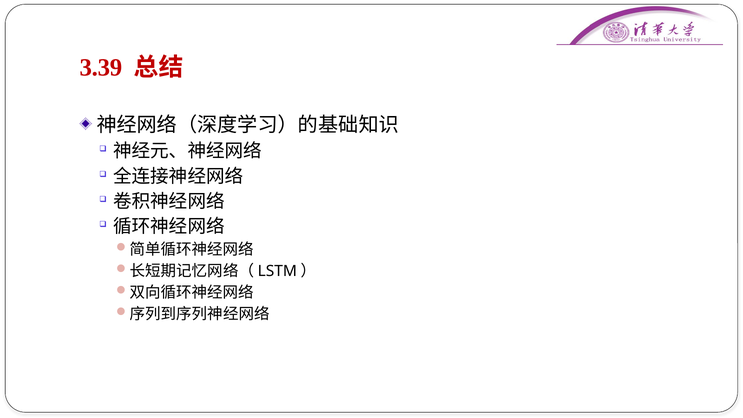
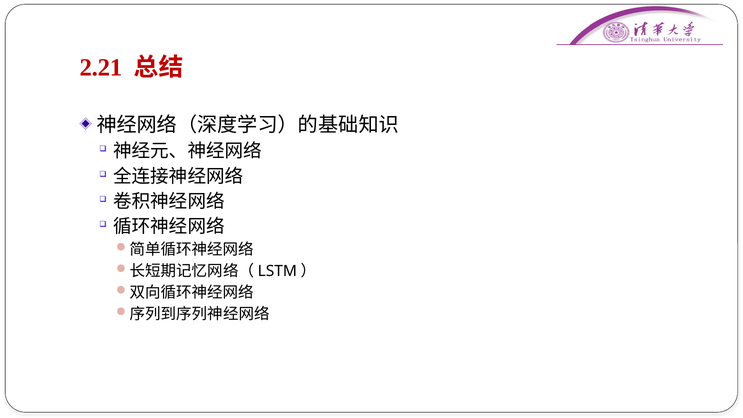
3.39: 3.39 -> 2.21 (101, 68)
